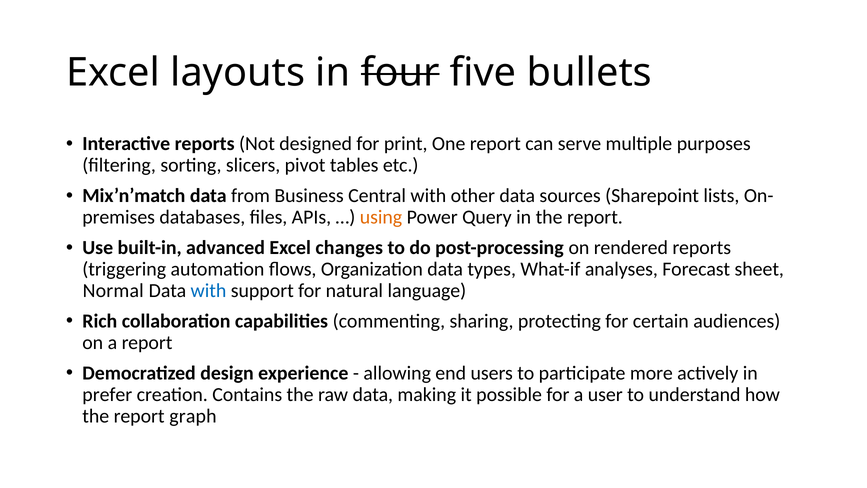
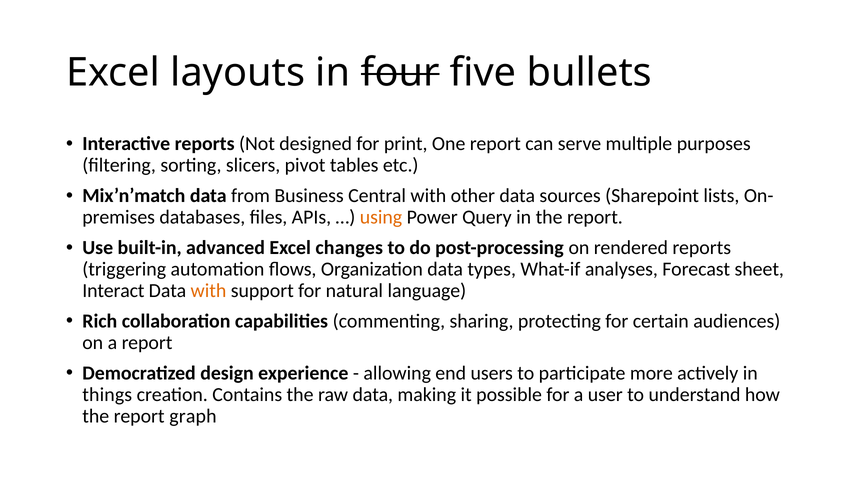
Normal: Normal -> Interact (113, 290)
with colour: blue -> orange (208, 290)
prefer: prefer -> things (107, 394)
